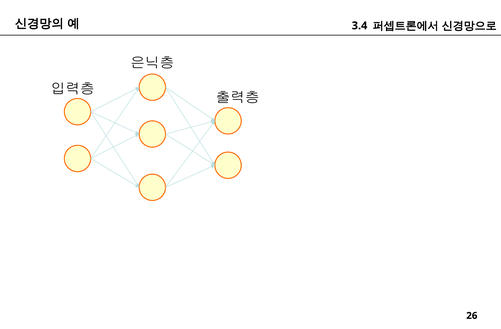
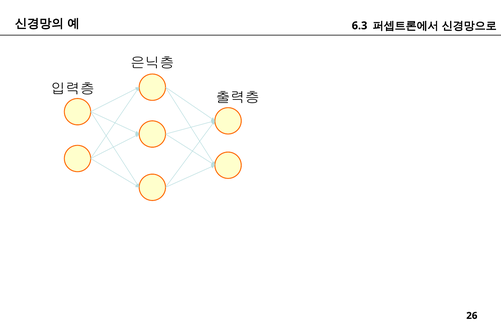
3.4: 3.4 -> 6.3 (360, 26)
